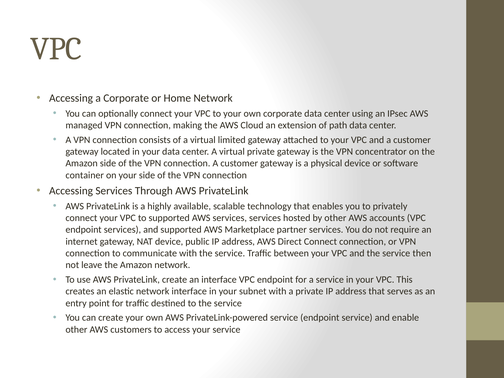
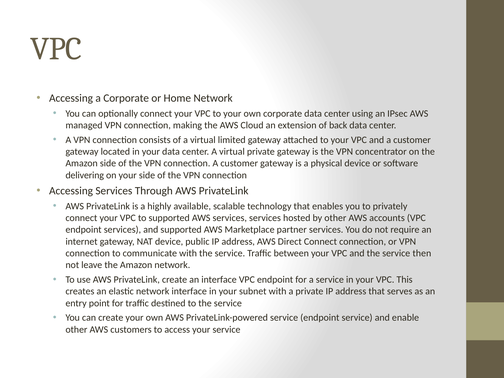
path: path -> back (338, 125)
container: container -> delivering (85, 175)
